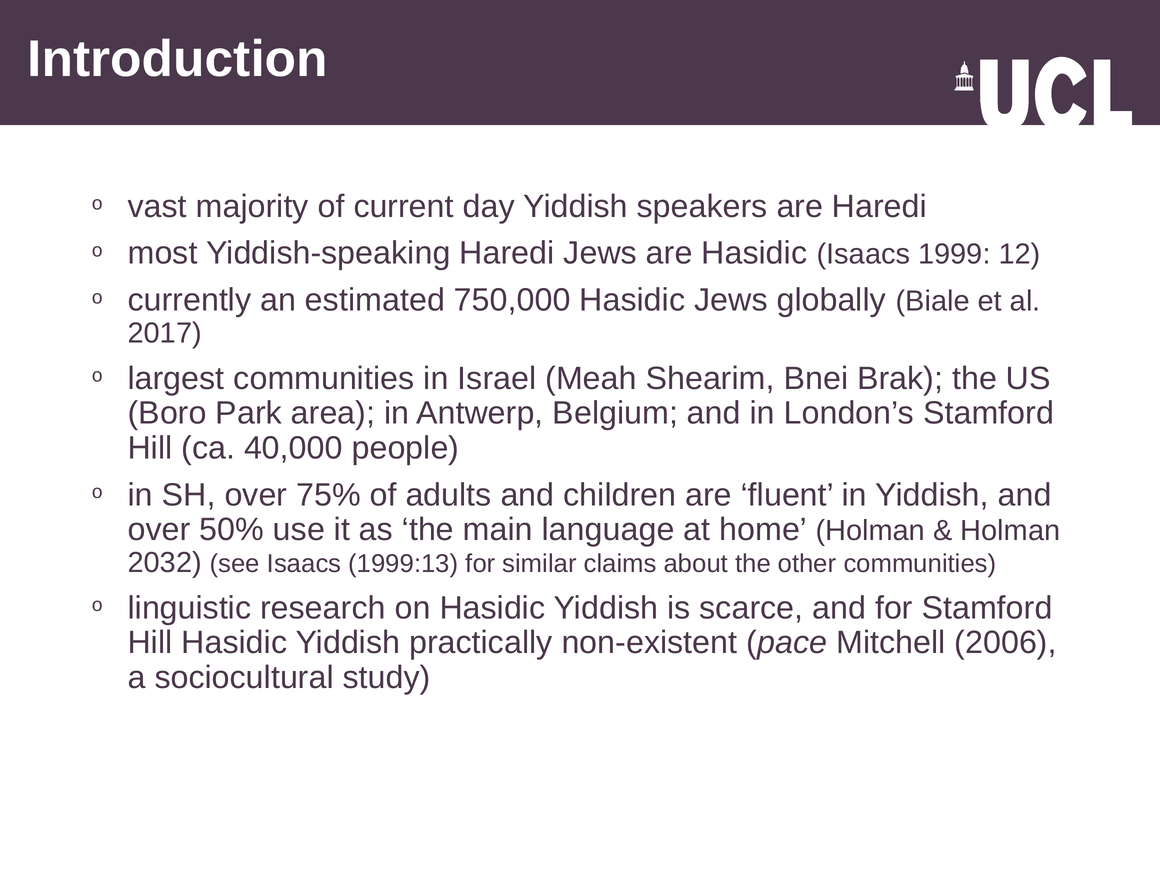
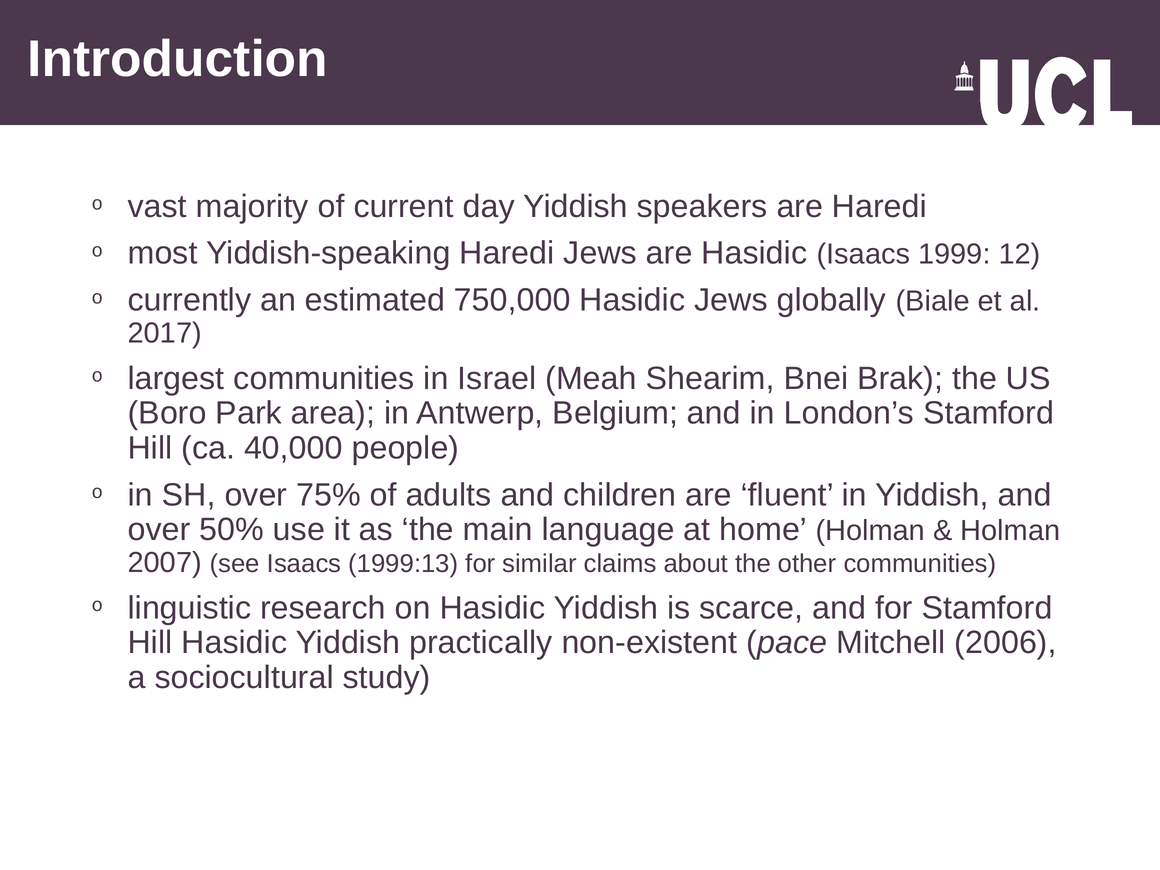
2032: 2032 -> 2007 (165, 563)
